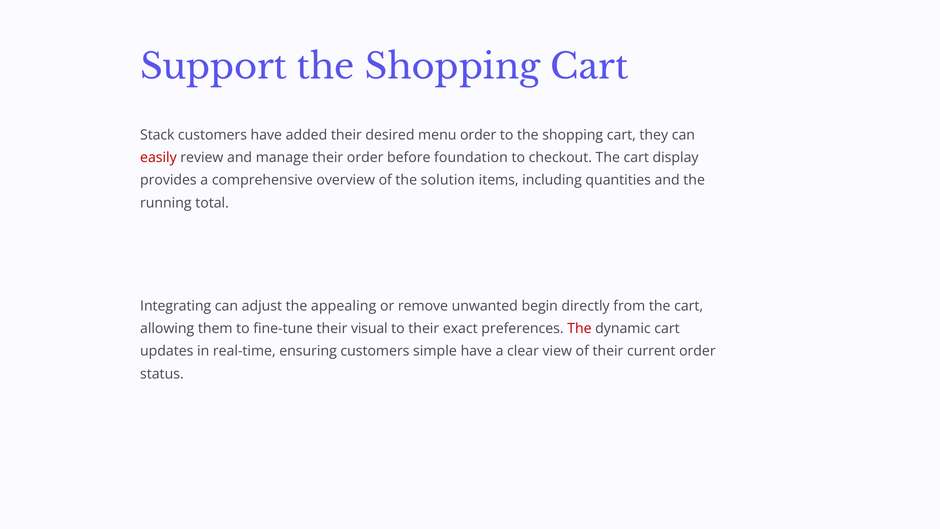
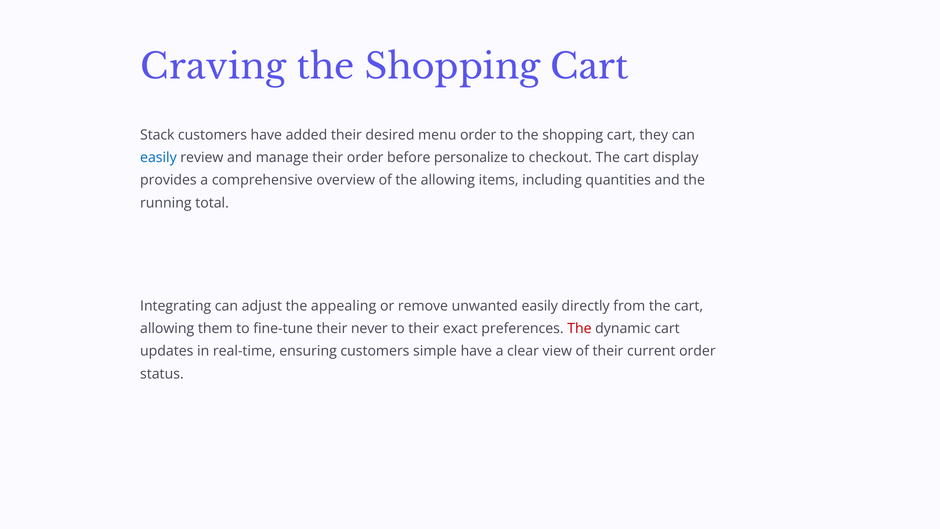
Support: Support -> Craving (213, 67)
easily colour: red -> blue (158, 158)
foundation: foundation -> personalize (471, 158)
the solution: solution -> allowing (448, 180)
unwanted begin: begin -> easily (540, 306)
visual: visual -> never (369, 329)
